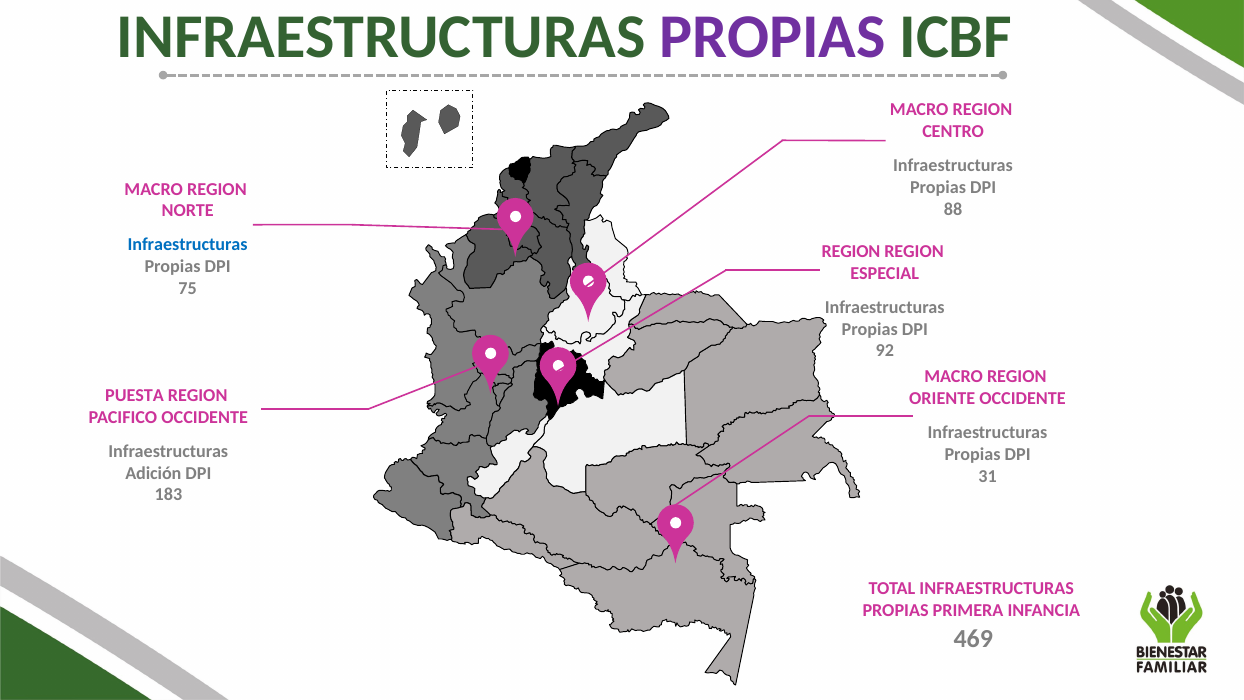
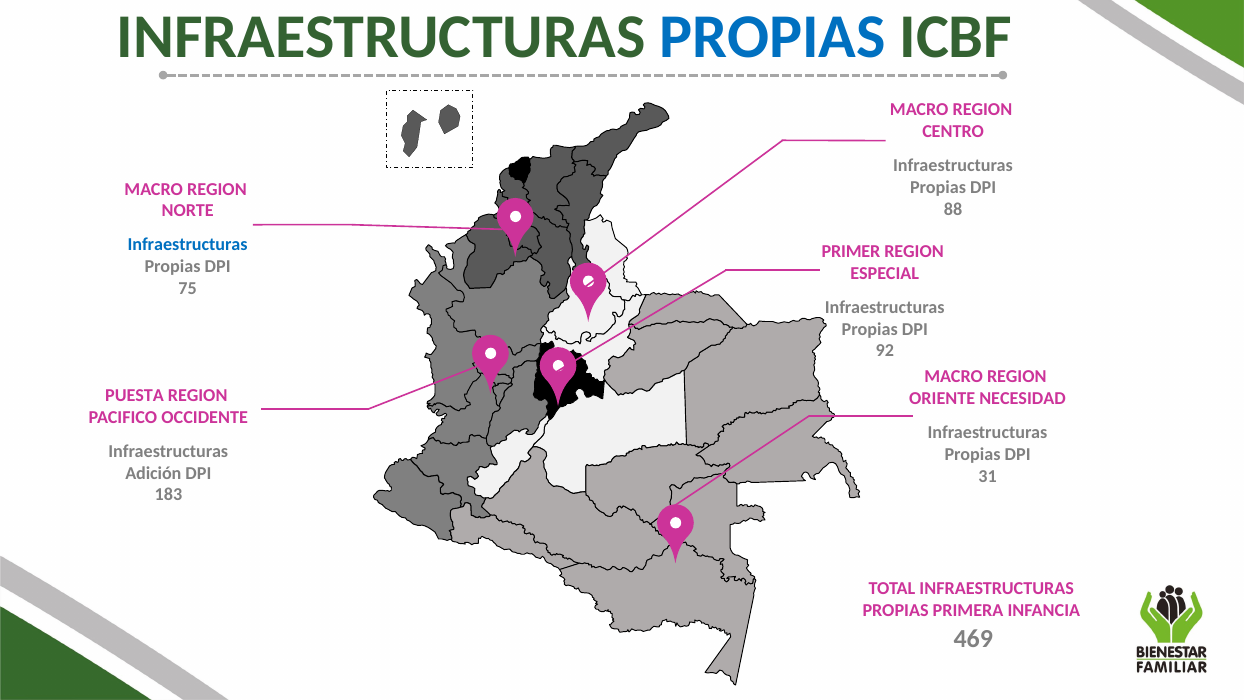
PROPIAS colour: purple -> blue (772, 37)
REGION: REGION -> PRIMER (851, 251)
ORIENTE OCCIDENTE: OCCIDENTE -> NECESIDAD (1023, 398)
